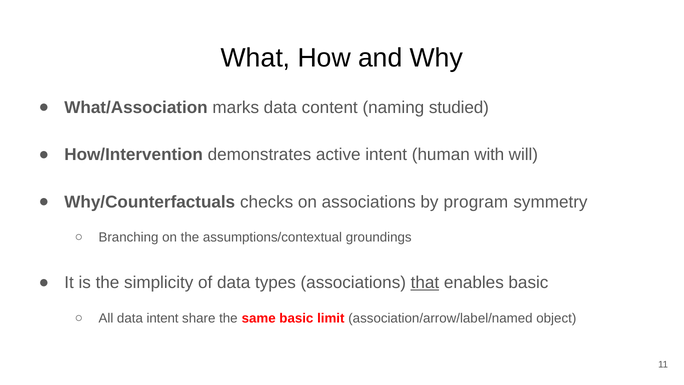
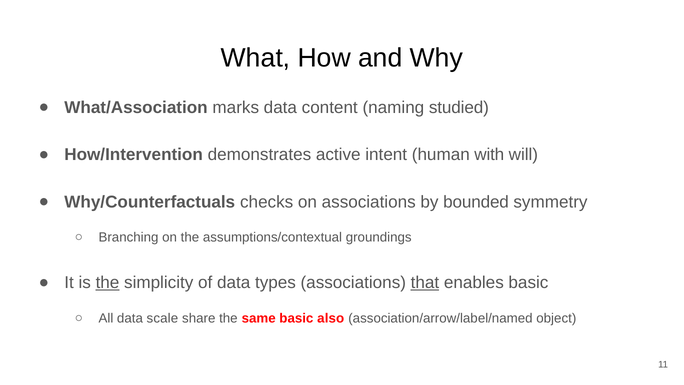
program: program -> bounded (476, 202)
the underline: none -> present (108, 283)
data intent: intent -> scale (162, 318)
limit: limit -> also (331, 318)
